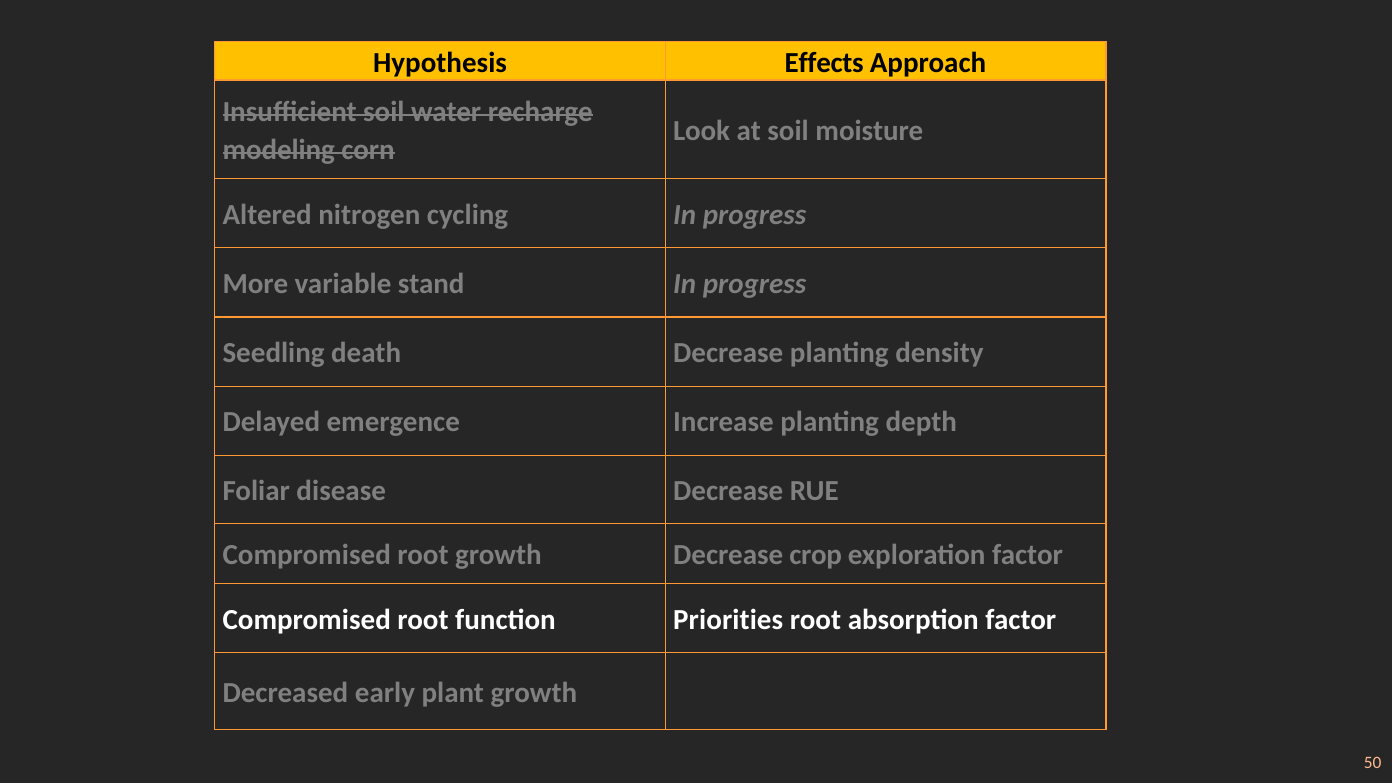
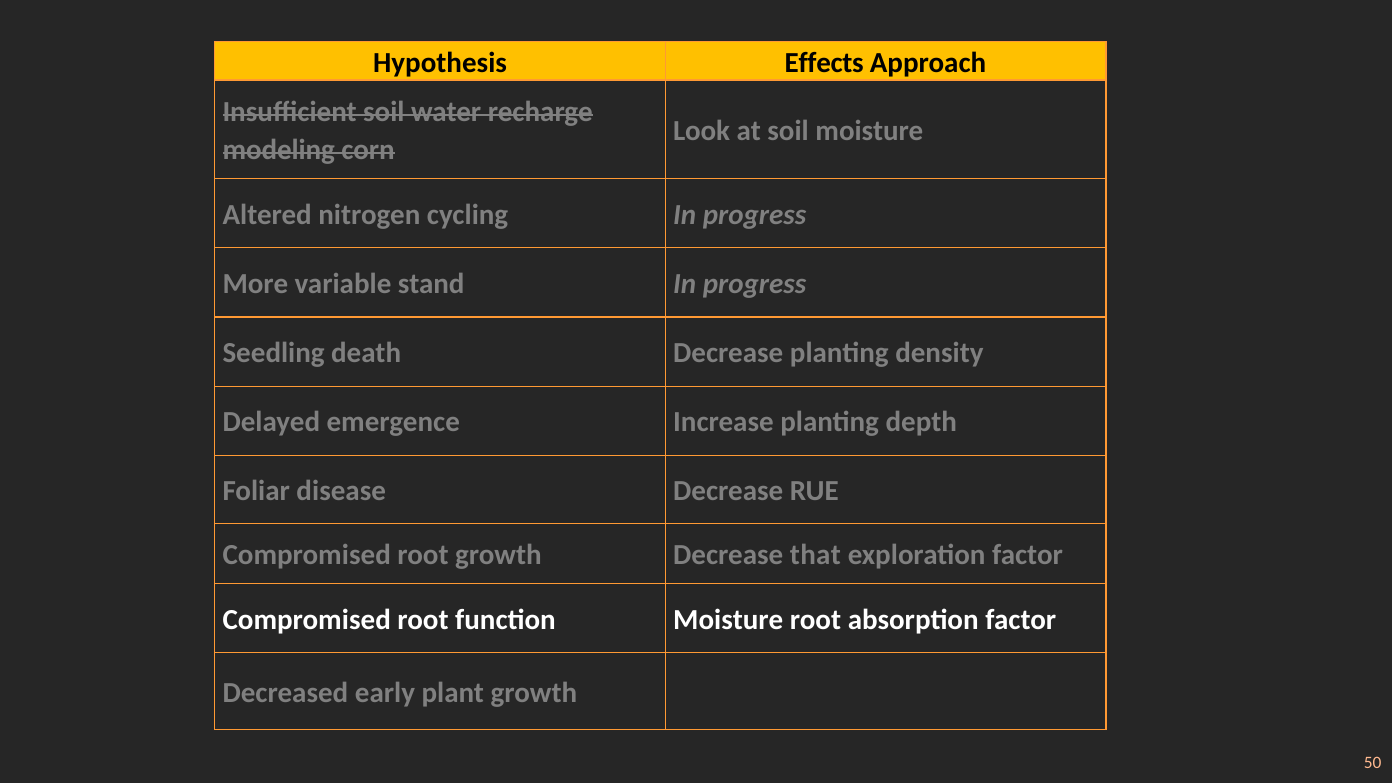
crop: crop -> that (815, 555)
function Priorities: Priorities -> Moisture (728, 620)
